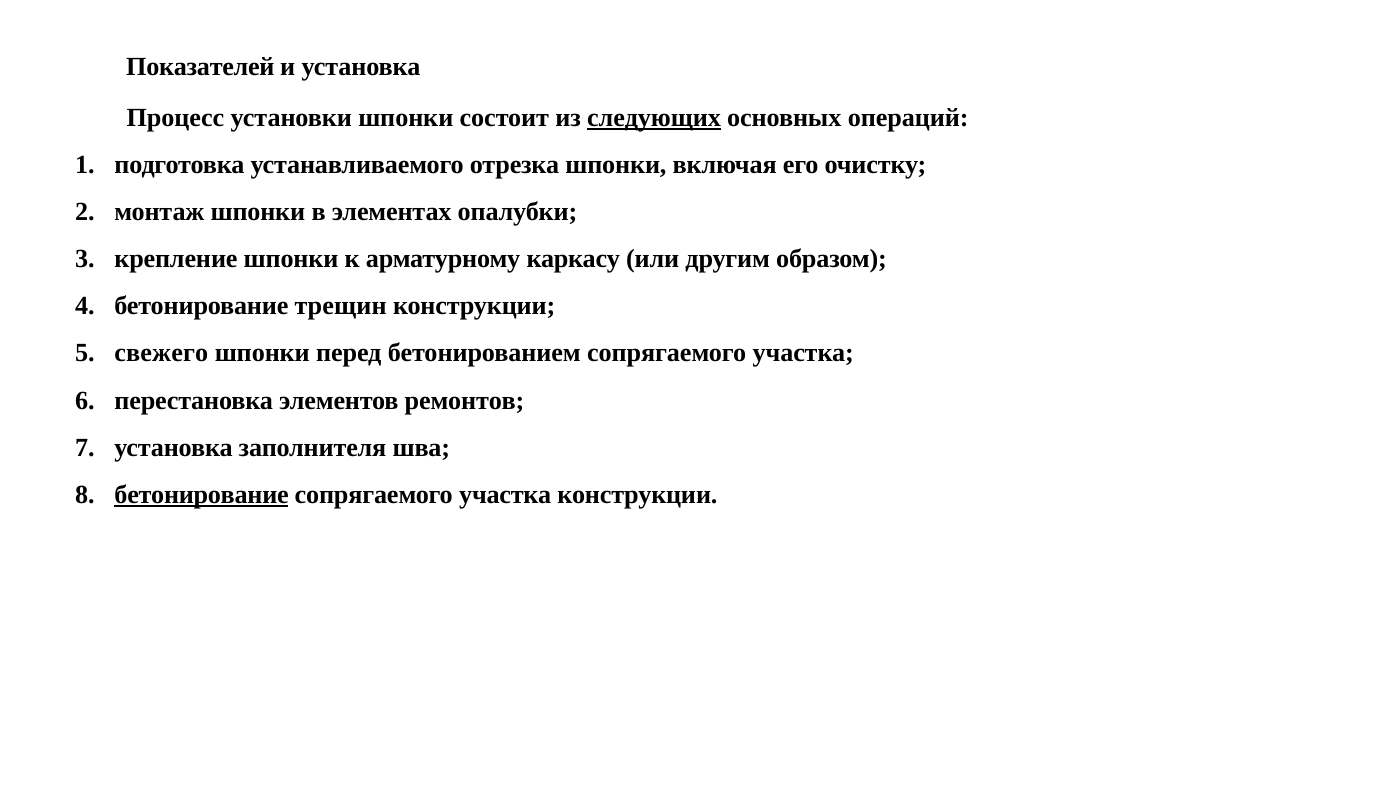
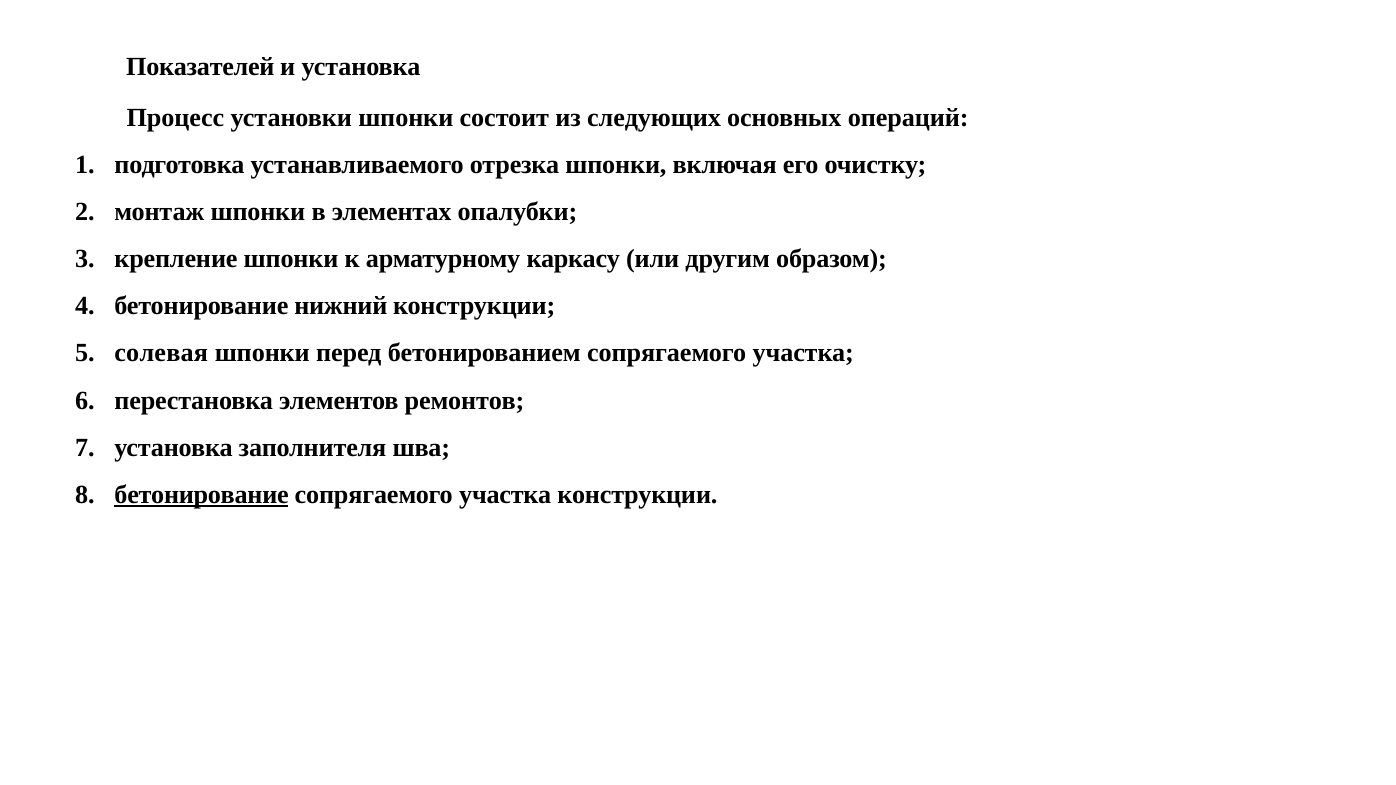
следующих underline: present -> none (654, 118)
трещин: трещин -> нижний (341, 306)
свежего: свежего -> солевая (161, 353)
